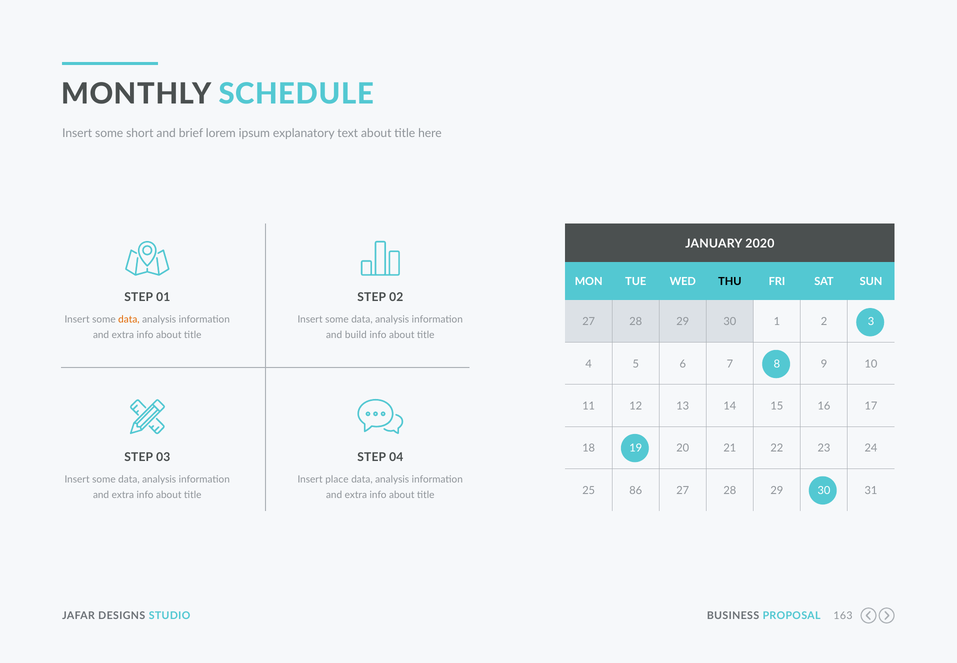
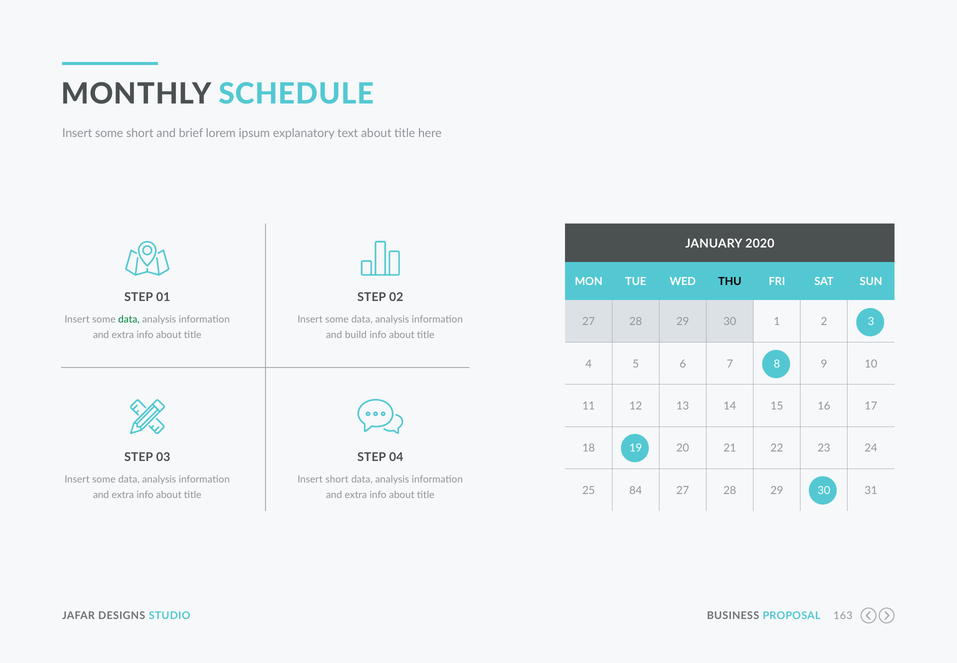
data colour: orange -> green (129, 319)
Insert place: place -> short (337, 479)
86: 86 -> 84 (636, 490)
